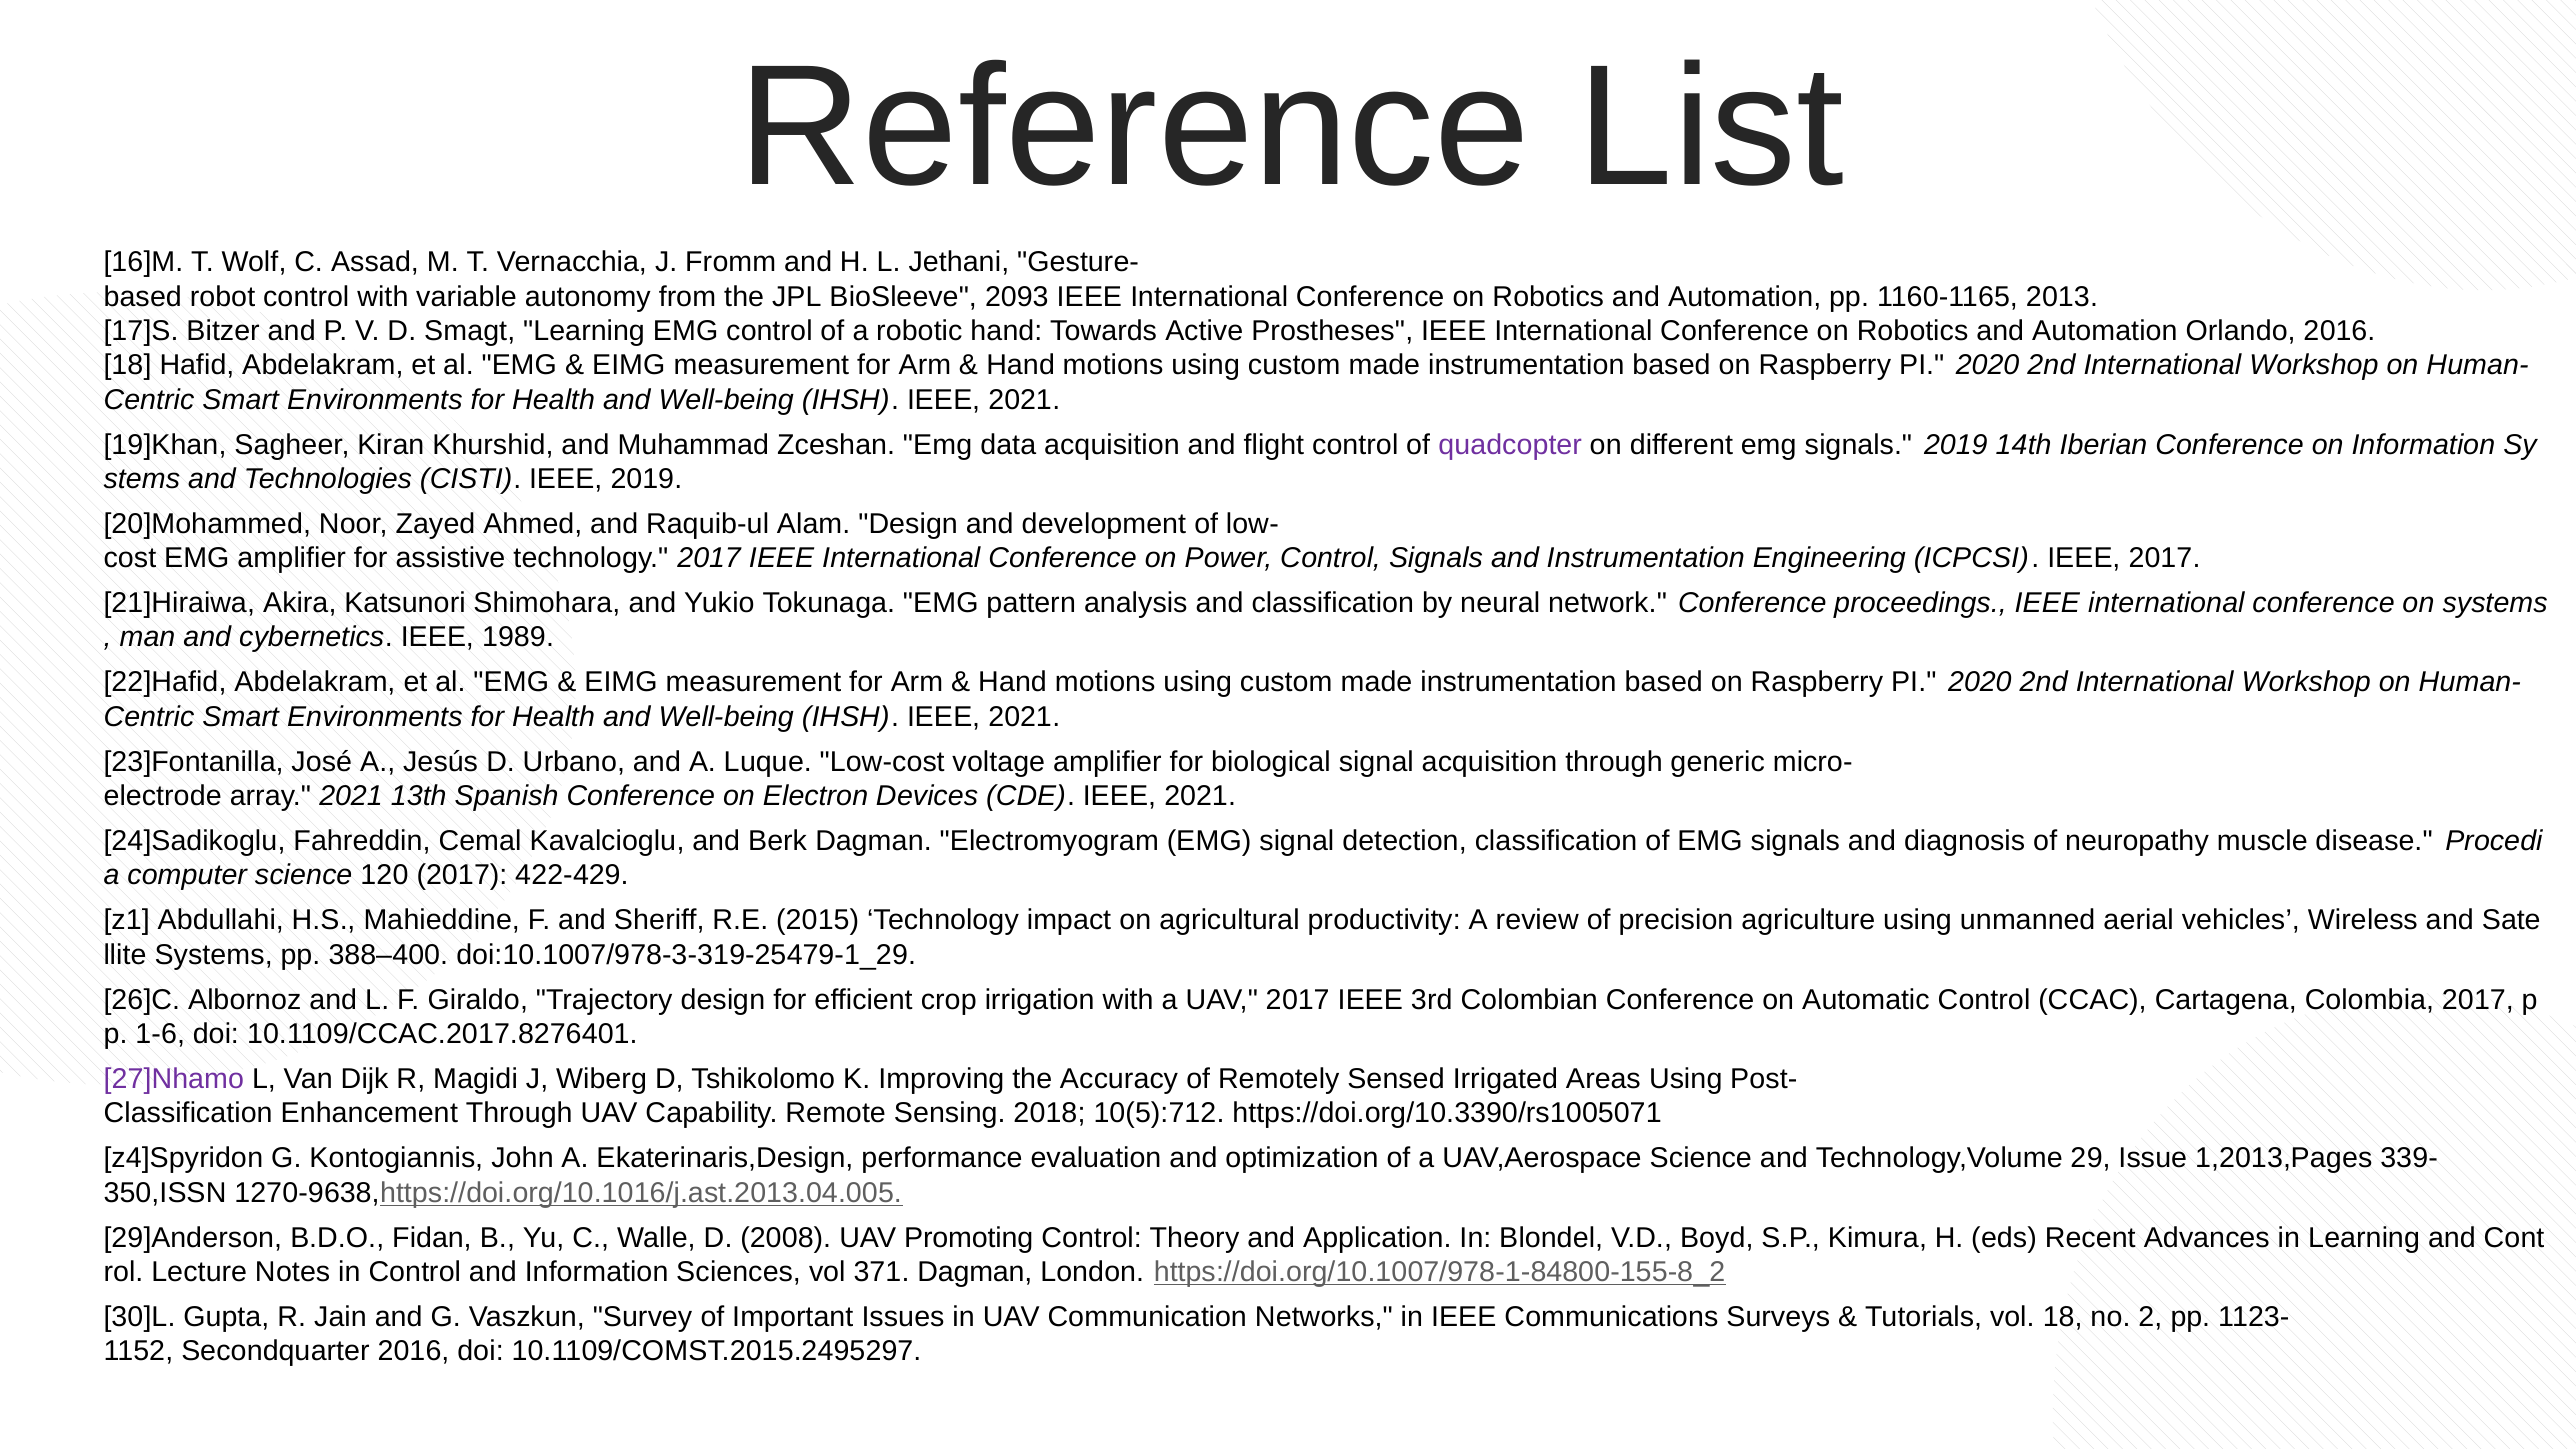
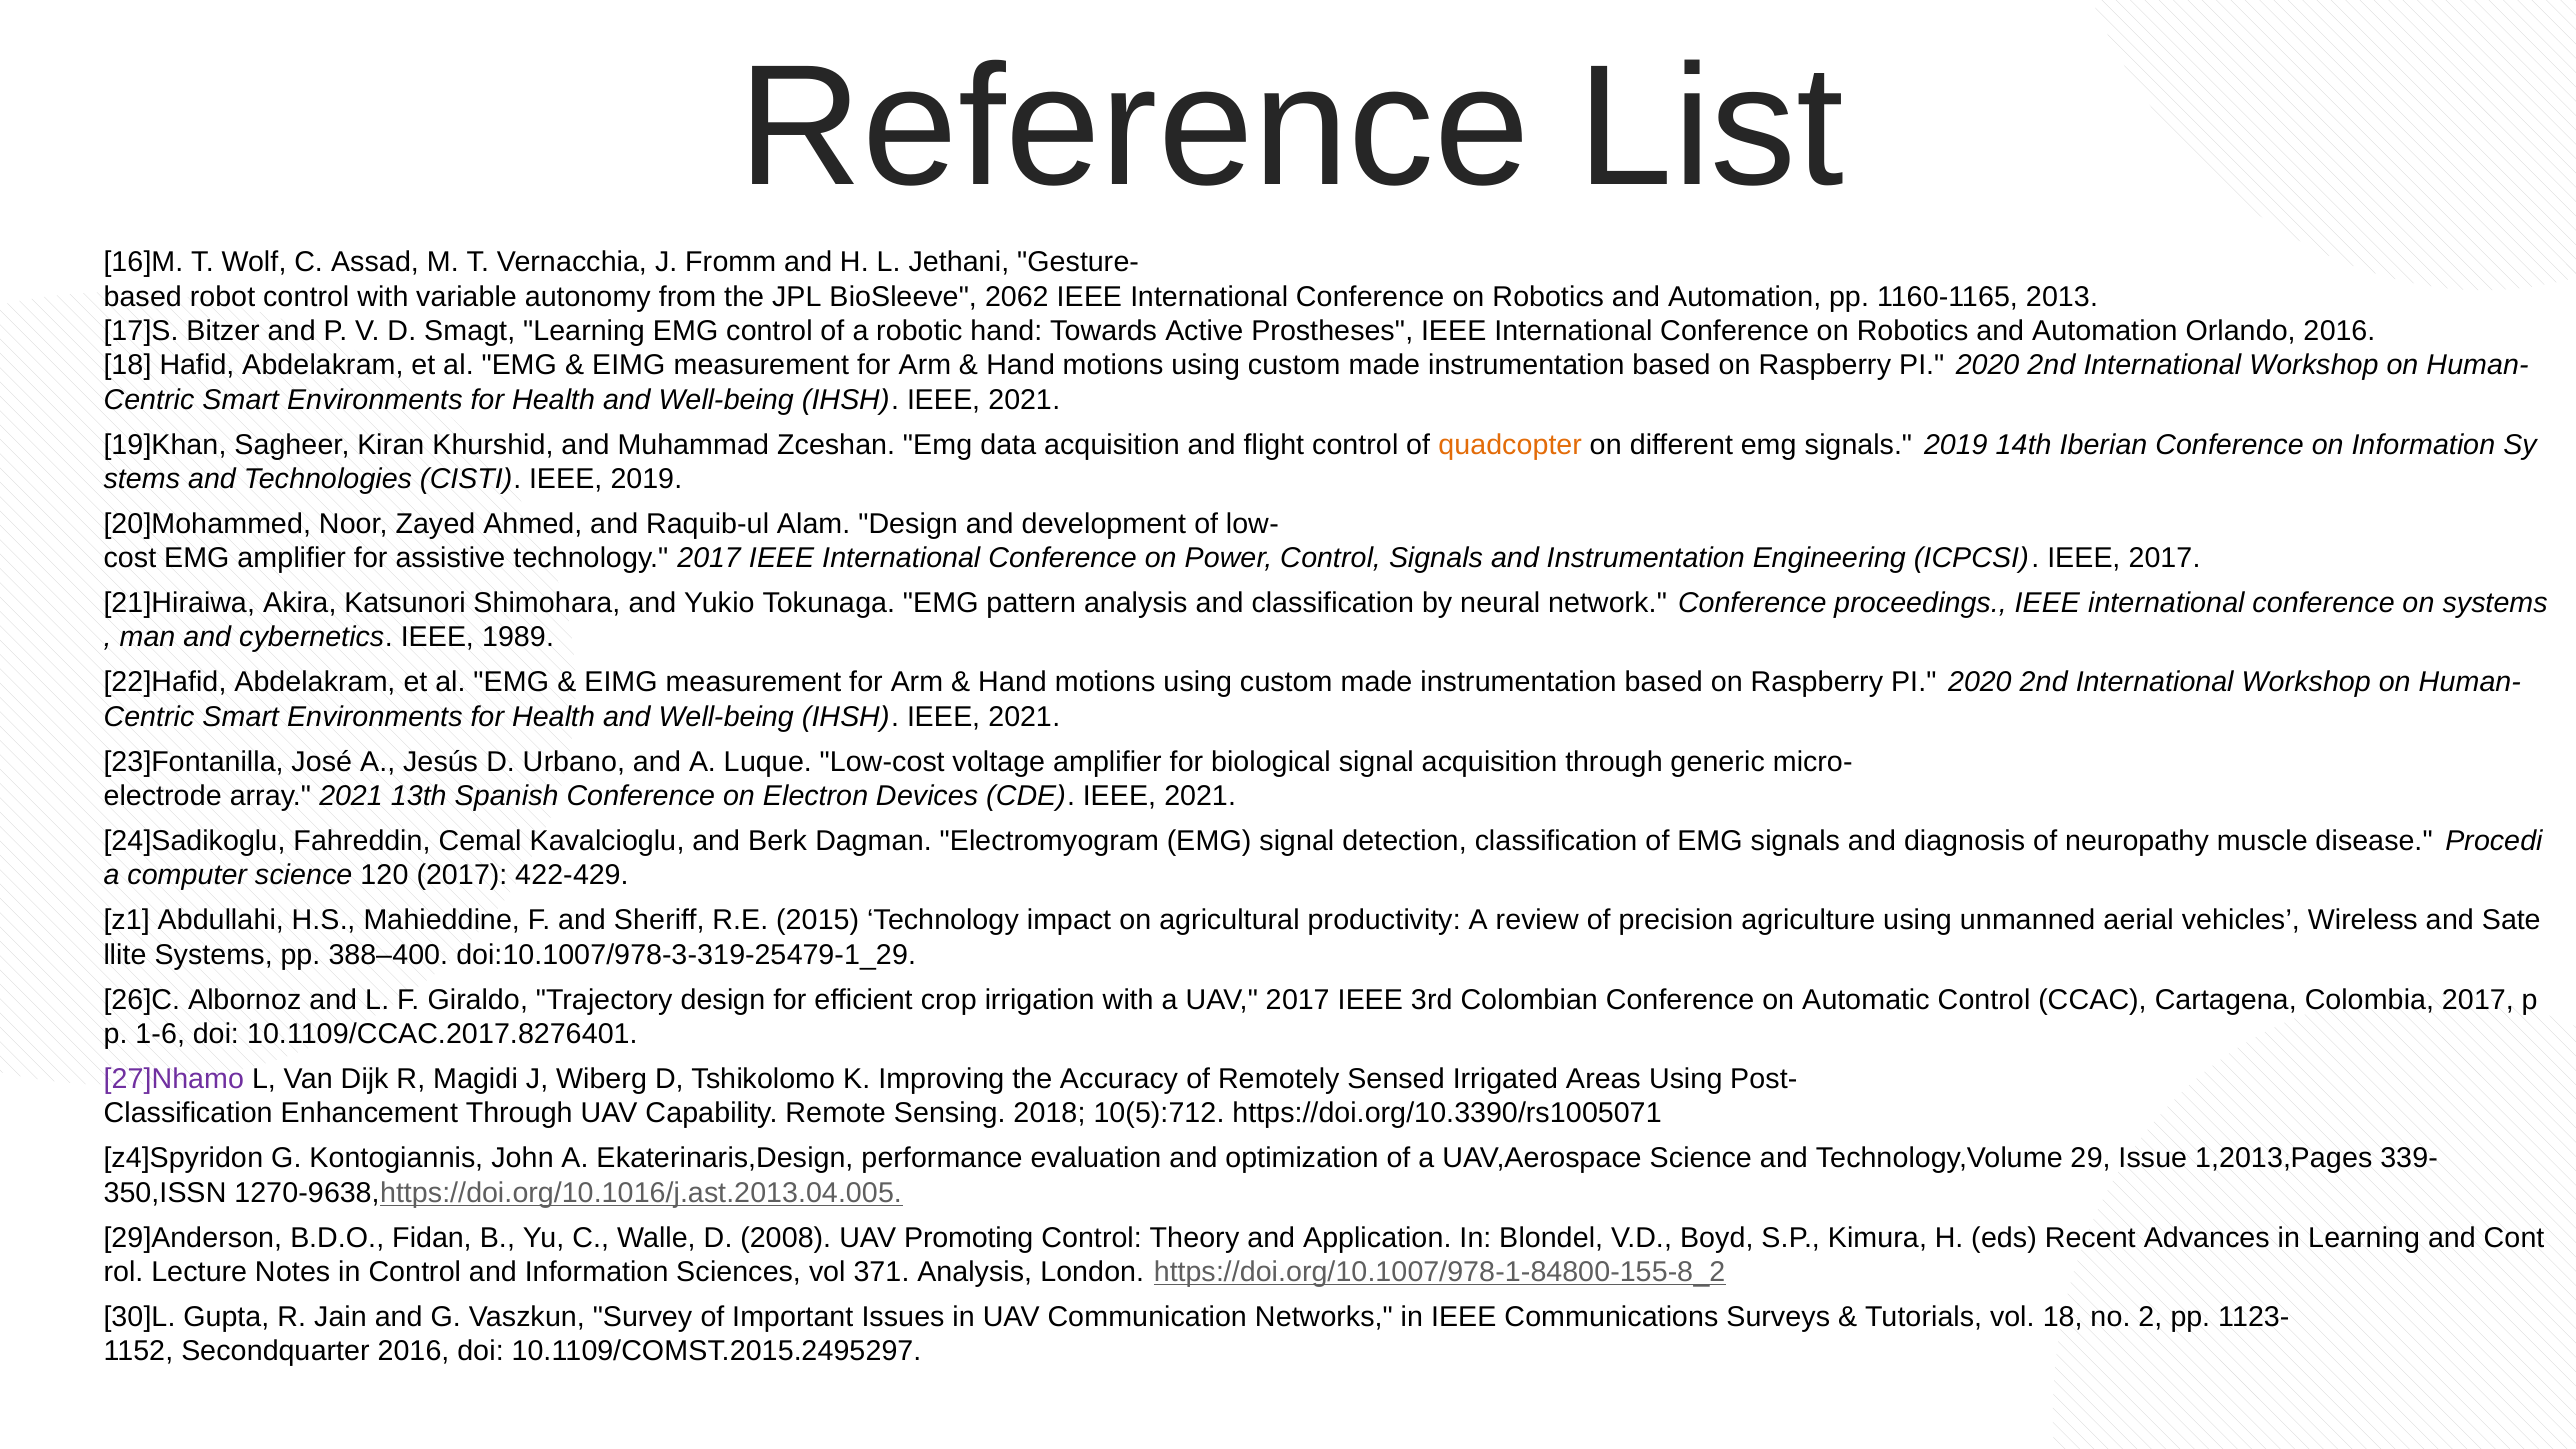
2093: 2093 -> 2062 (1017, 297)
quadcopter colour: purple -> orange (1510, 445)
371 Dagman: Dagman -> Analysis (975, 1272)
